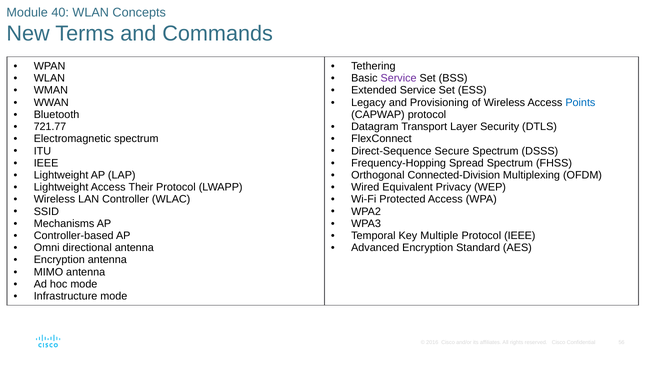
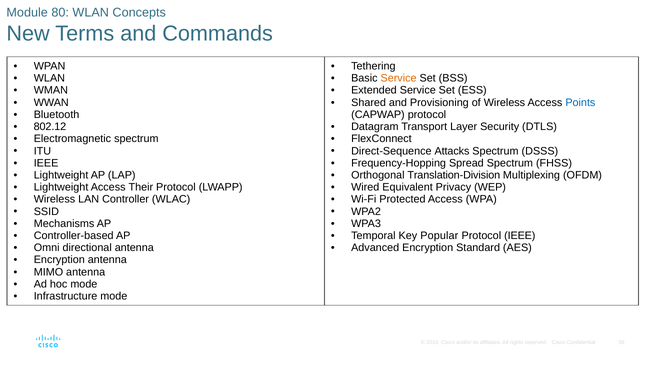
40: 40 -> 80 (60, 12)
Service colour: purple -> orange (399, 78)
Legacy: Legacy -> Shared (369, 103)
721.77: 721.77 -> 802.12 (50, 127)
Secure: Secure -> Attacks (452, 151)
Connected-Division: Connected-Division -> Translation-Division (454, 175)
Multiple: Multiple -> Popular (439, 236)
